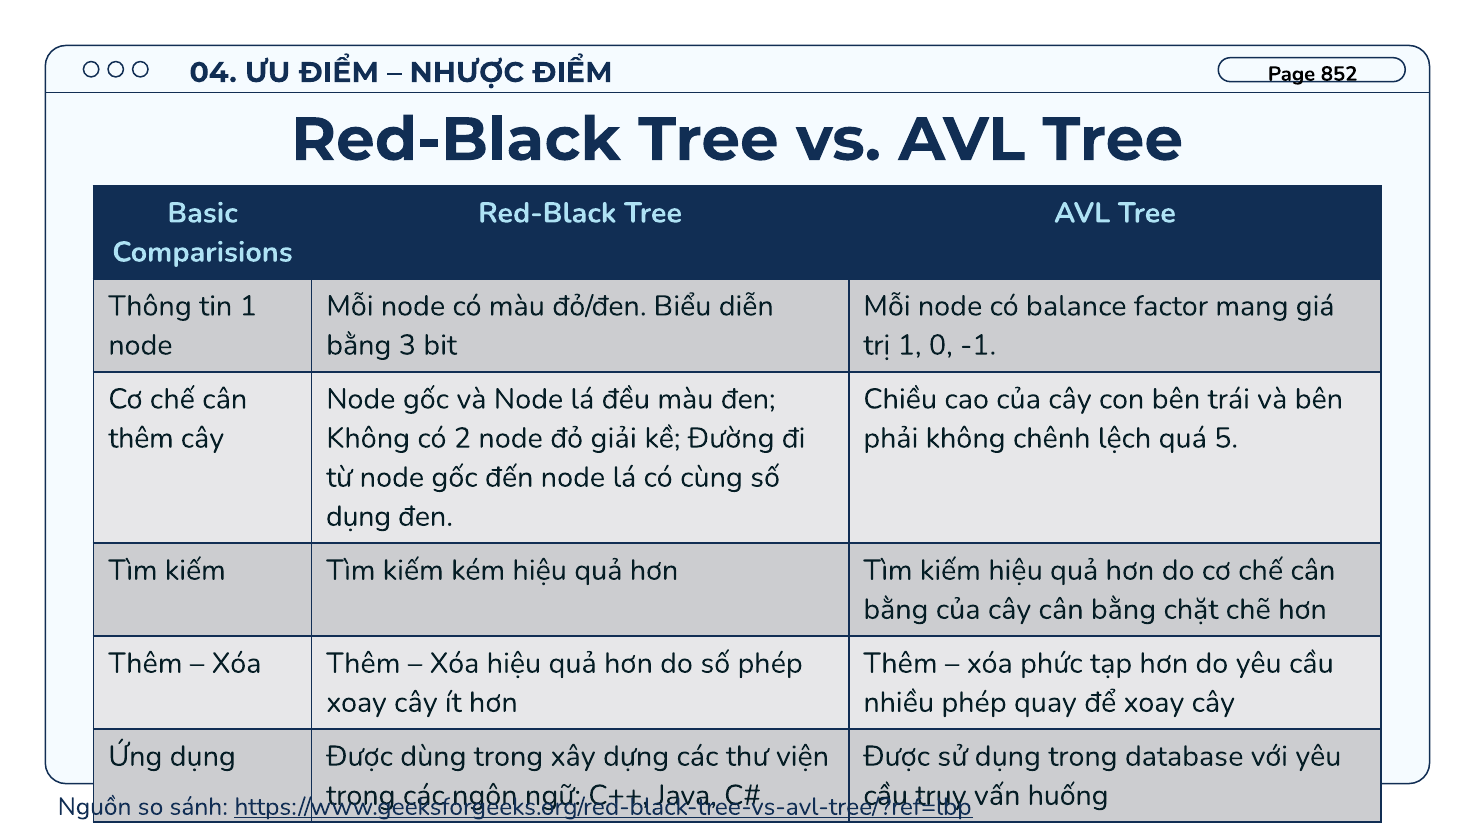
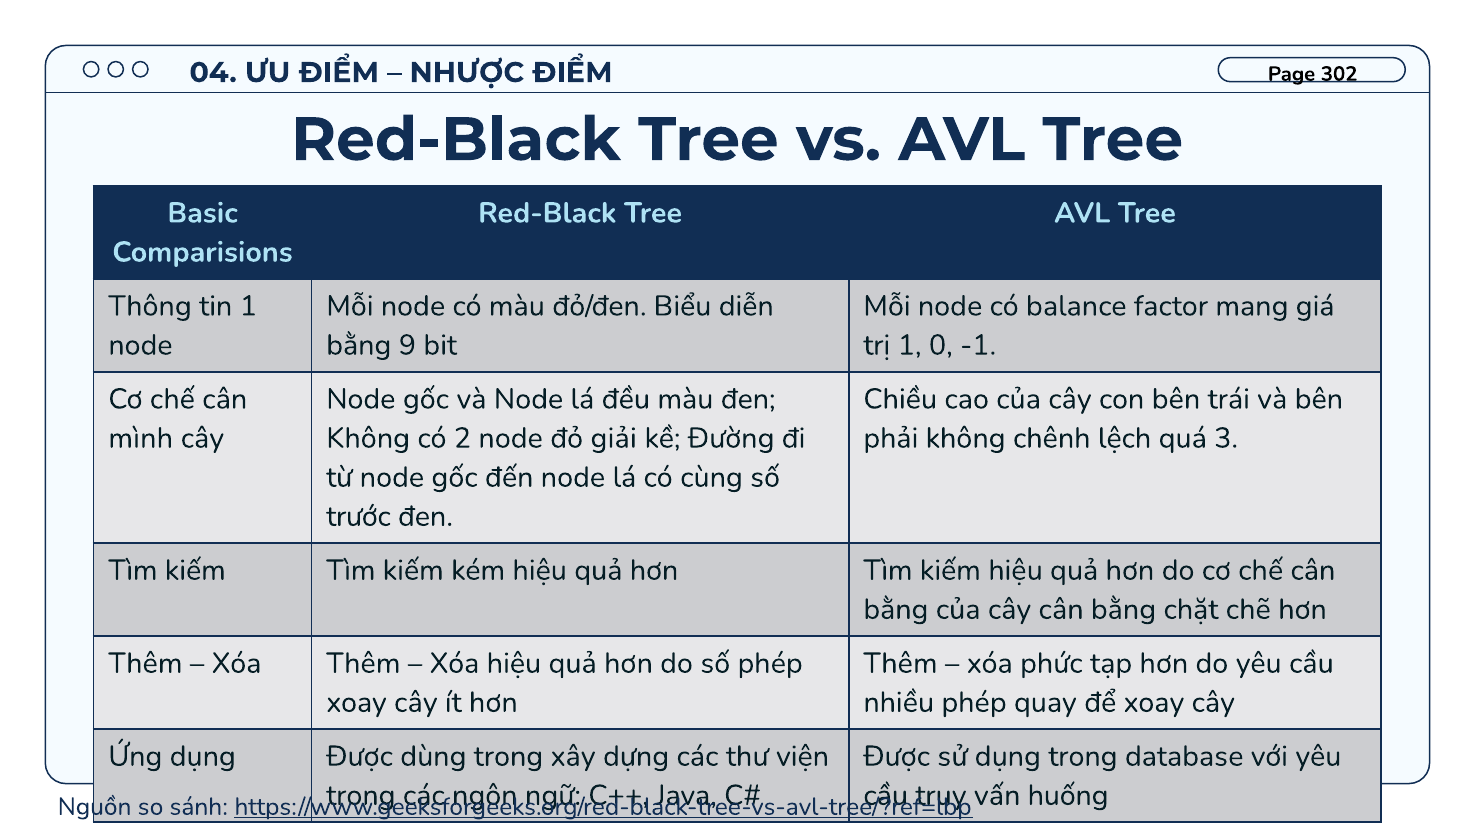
852: 852 -> 302 (1339, 74)
3: 3 -> 9 (407, 345)
thêm: thêm -> mình (141, 438)
5: 5 -> 3 (1226, 438)
dụng: dụng -> trước (359, 517)
